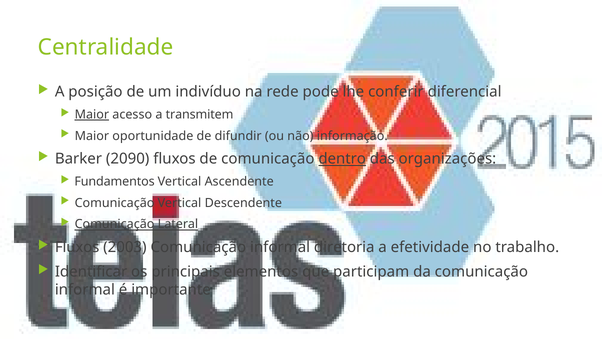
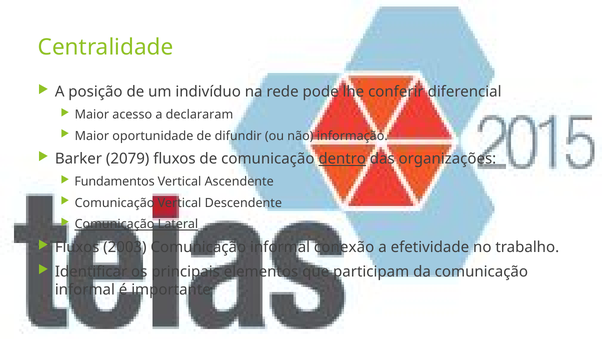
Maior underline: present -> none (92, 114)
transmitem: transmitem -> declararam (199, 114)
2090: 2090 -> 2079 (128, 159)
diretoria: diretoria -> conexão (344, 247)
